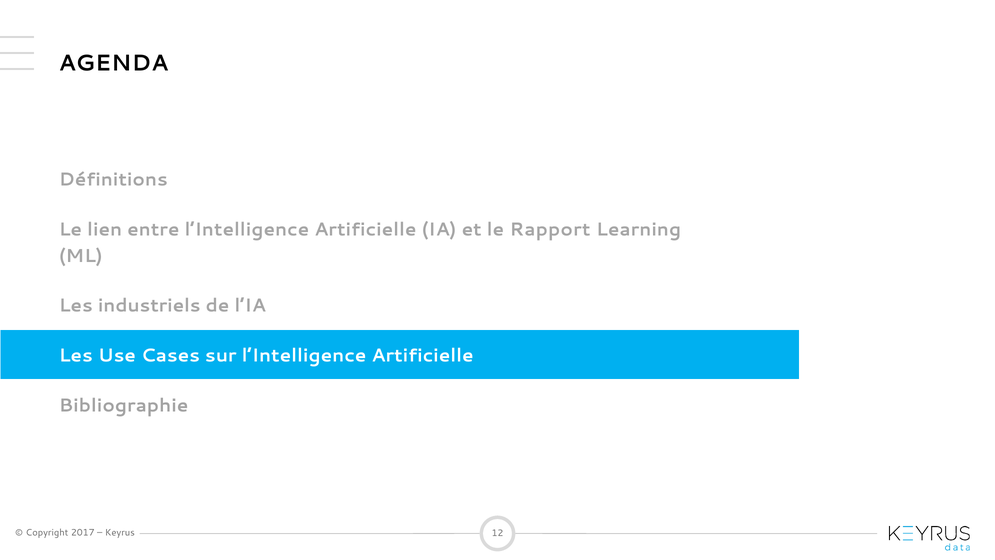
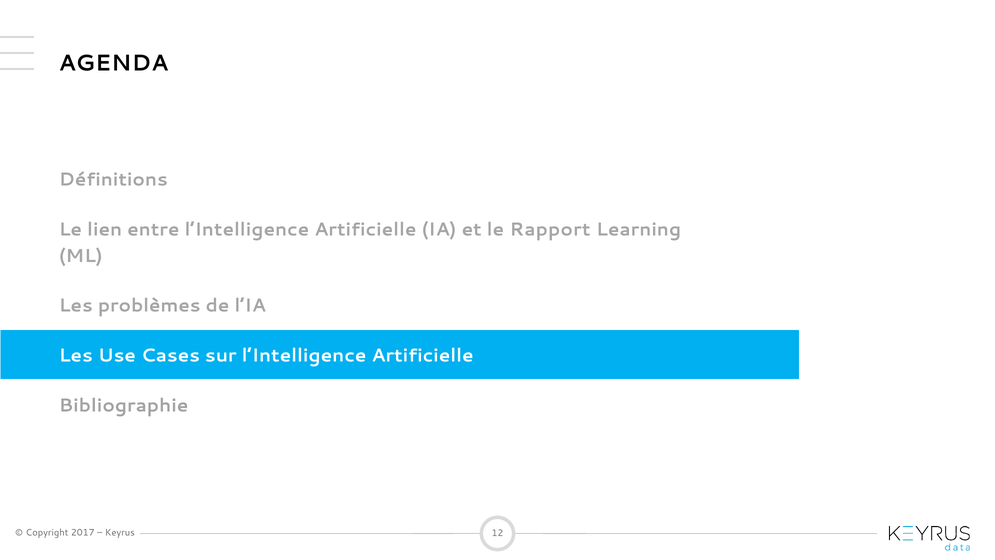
industriels: industriels -> problèmes (149, 306)
